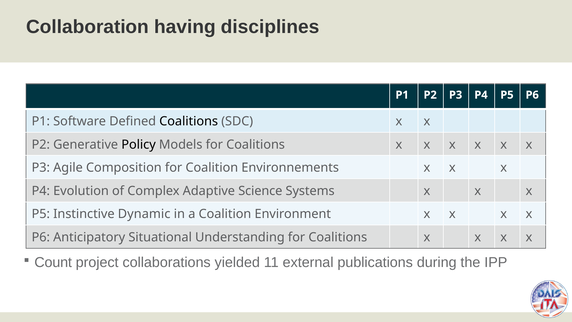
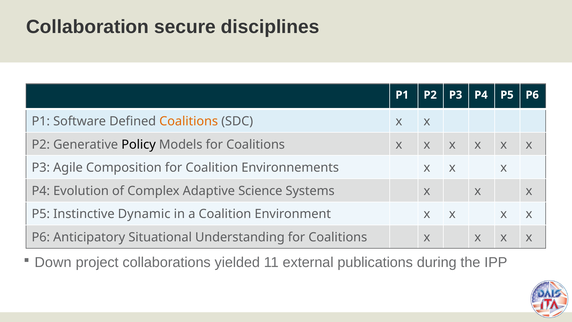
having: having -> secure (185, 27)
Coalitions colour: black -> orange (189, 121)
Count: Count -> Down (53, 262)
